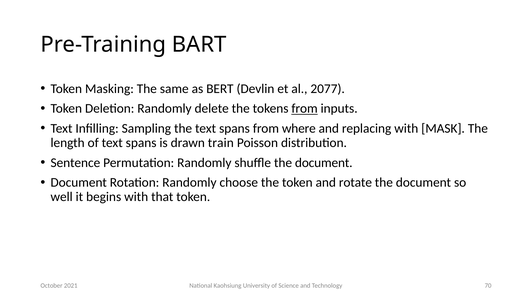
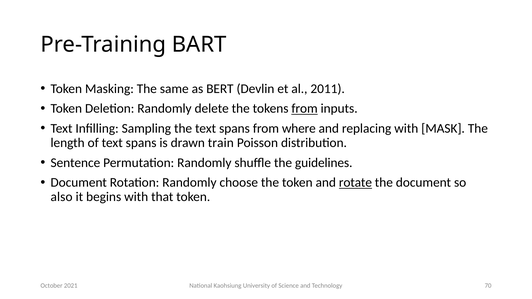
2077: 2077 -> 2011 (328, 89)
shuffle the document: document -> guidelines (324, 163)
rotate underline: none -> present (355, 183)
well: well -> also (62, 197)
